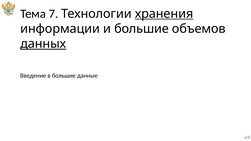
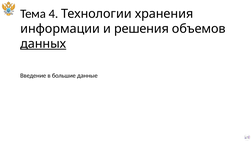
7: 7 -> 4 (53, 14)
хранения underline: present -> none (164, 14)
и большие: большие -> решения (142, 29)
